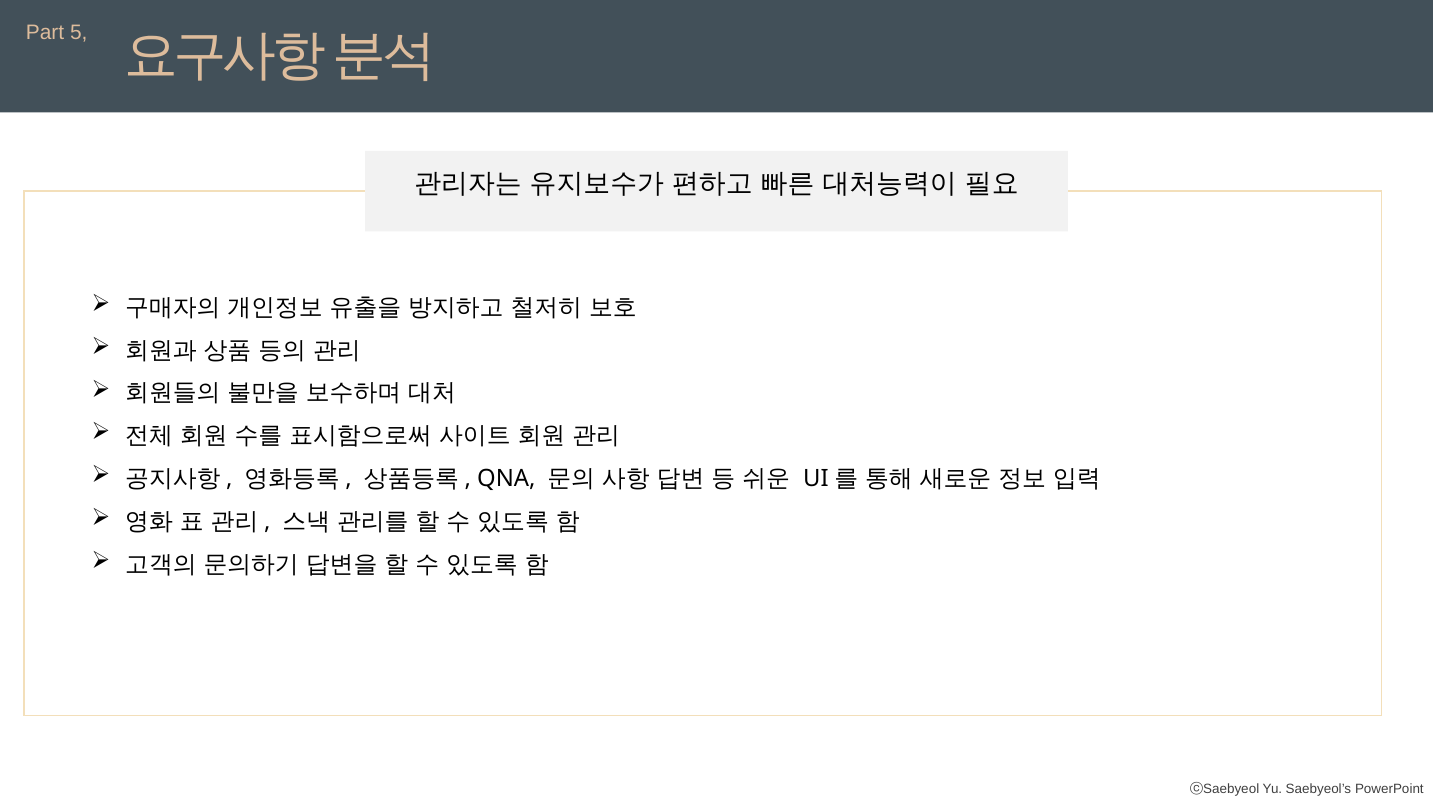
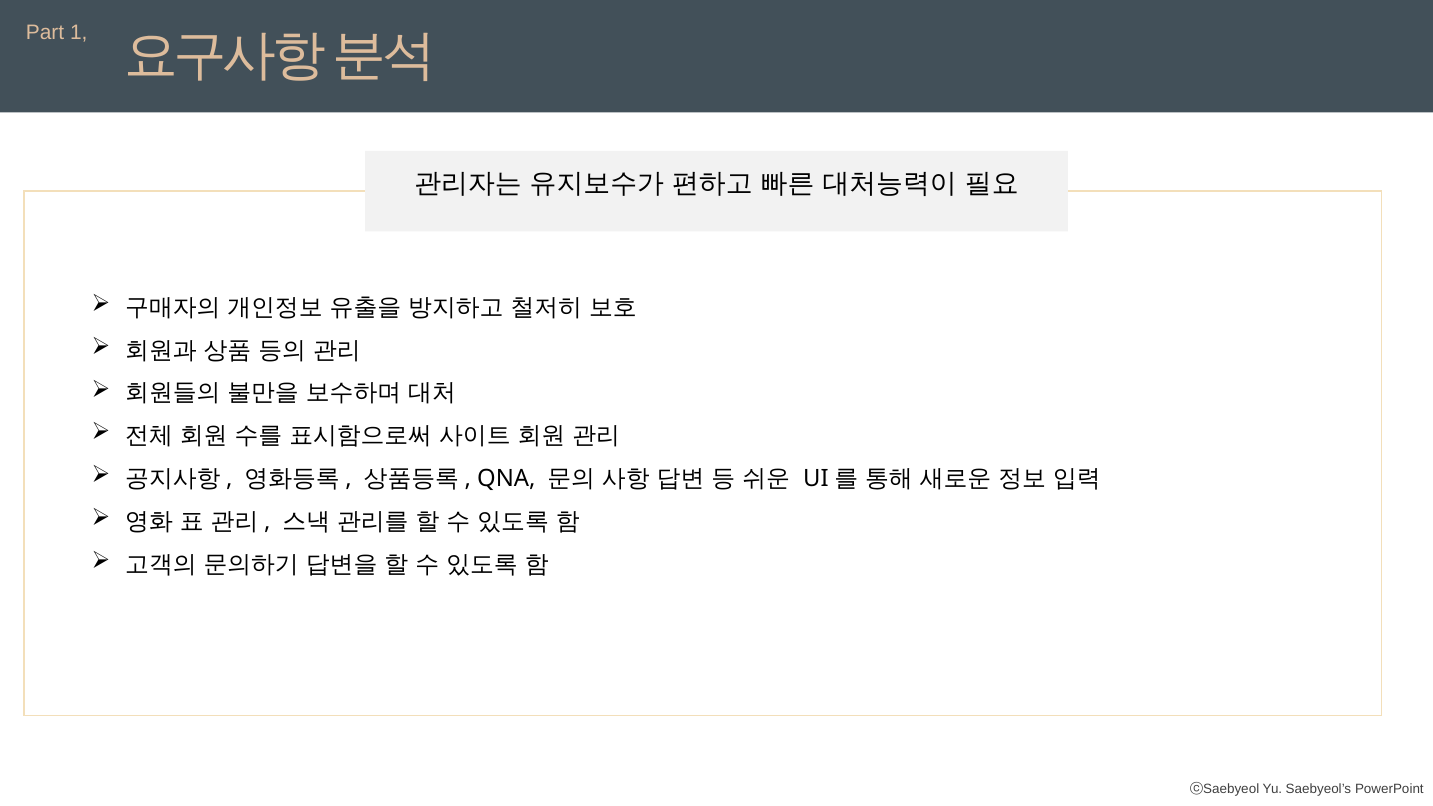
5: 5 -> 1 (79, 32)
